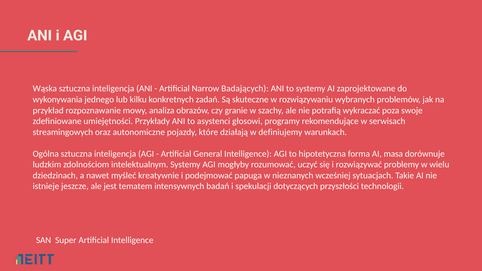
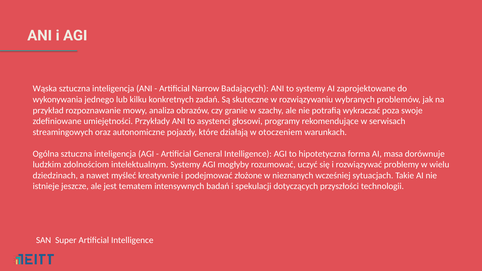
definiujemy: definiujemy -> otoczeniem (280, 132)
papuga: papuga -> złożone (248, 176)
